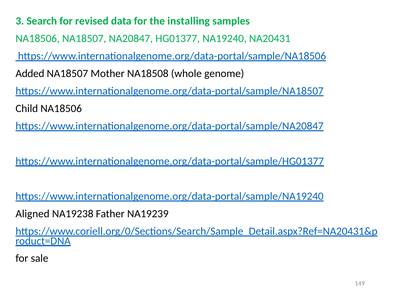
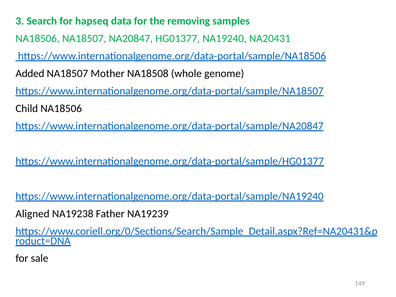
revised: revised -> hapseq (92, 21)
installing: installing -> removing (189, 21)
